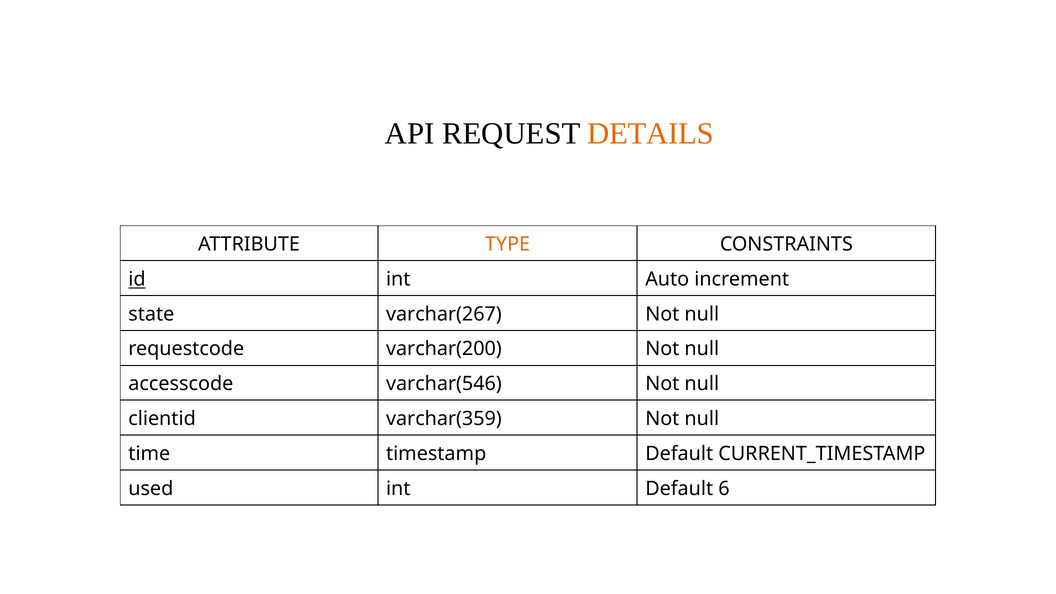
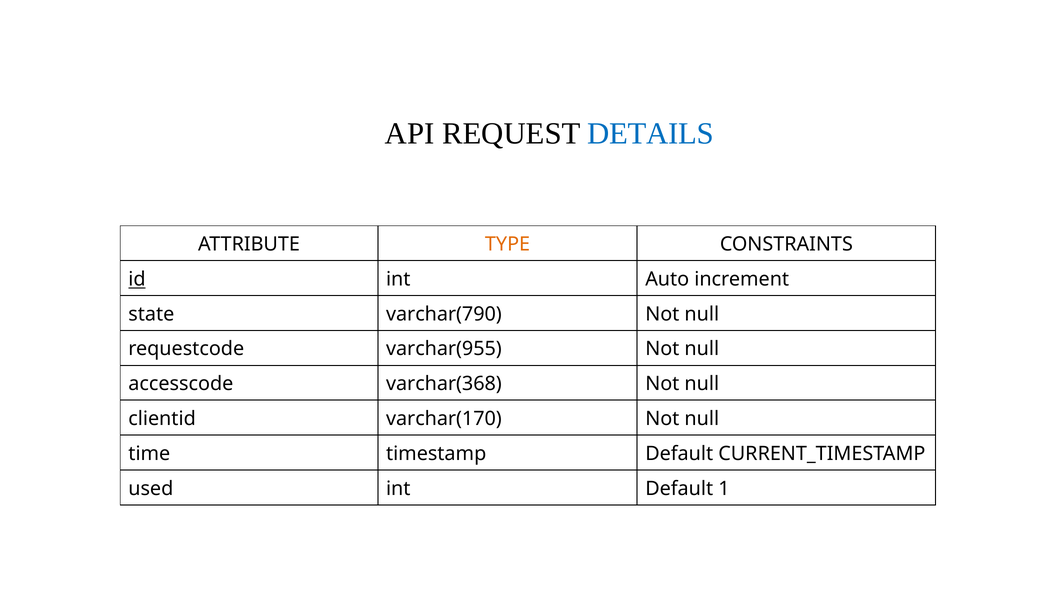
DETAILS colour: orange -> blue (650, 133)
varchar(267: varchar(267 -> varchar(790 (444, 314)
varchar(200: varchar(200 -> varchar(955 (444, 349)
varchar(546: varchar(546 -> varchar(368 (444, 384)
varchar(359: varchar(359 -> varchar(170 (444, 419)
6: 6 -> 1 (724, 488)
